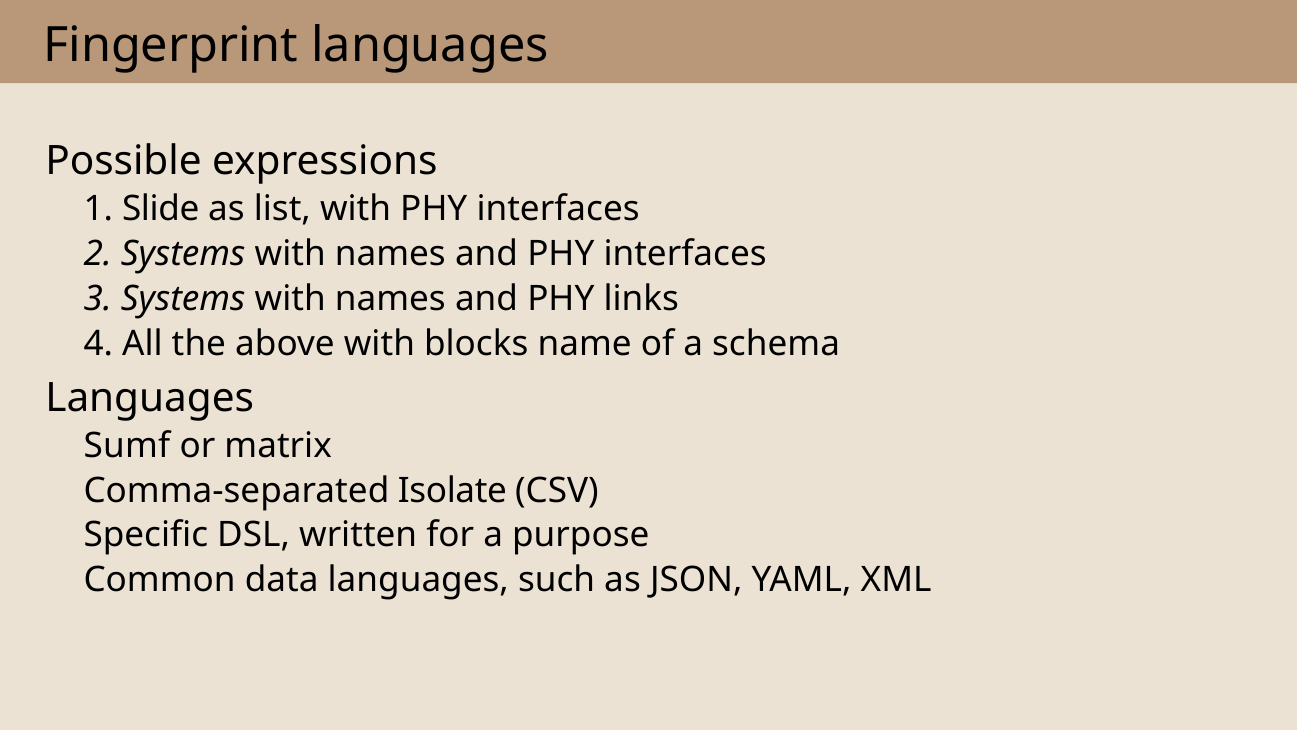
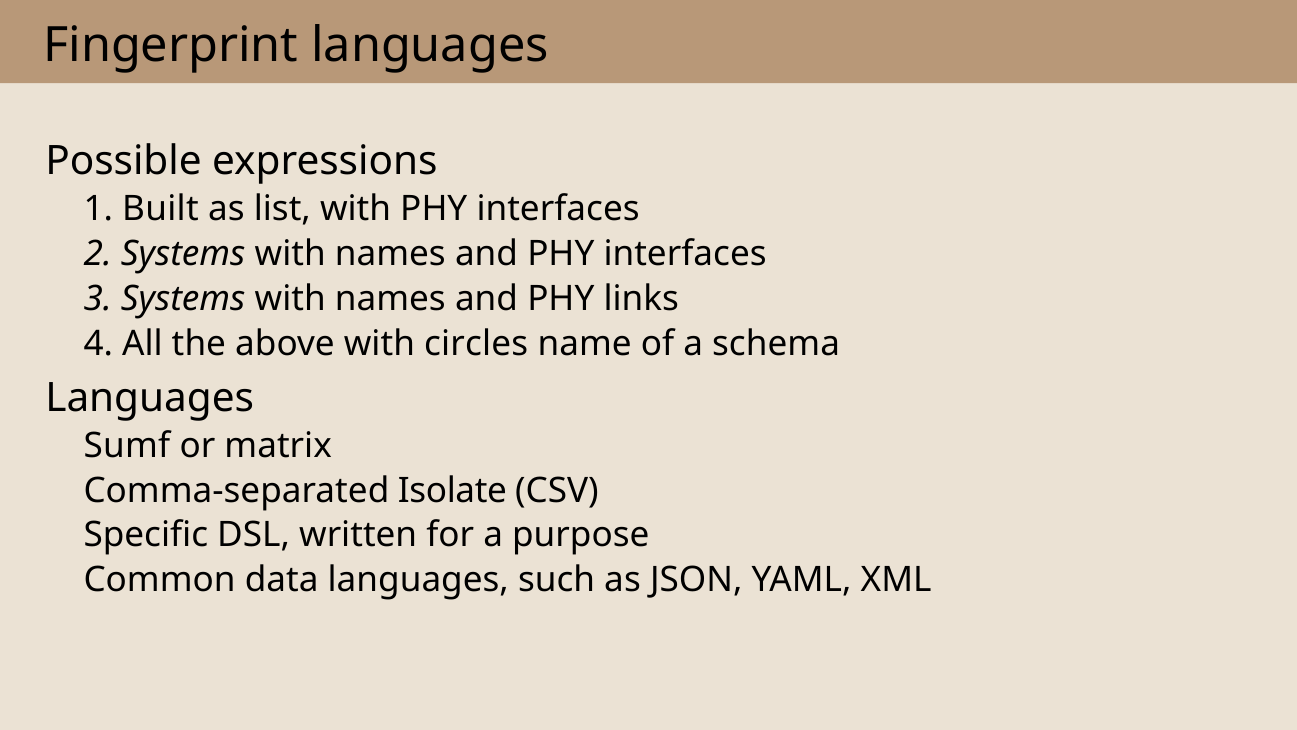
Slide: Slide -> Built (160, 209)
blocks: blocks -> circles (476, 343)
